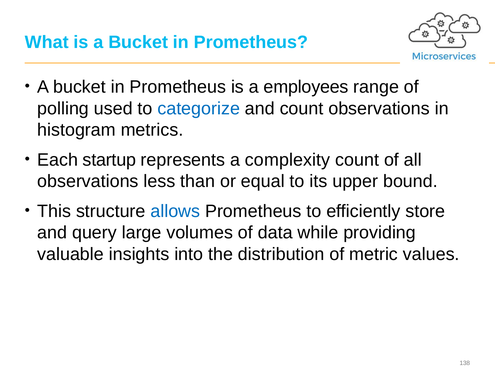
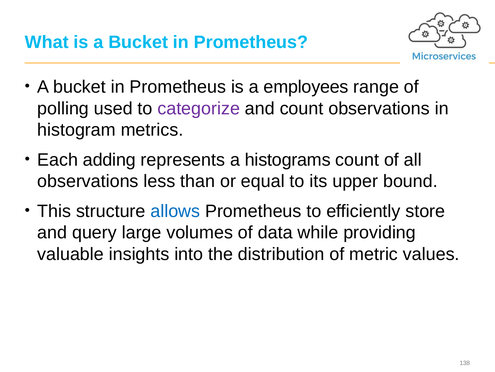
categorize colour: blue -> purple (199, 108)
startup: startup -> adding (109, 159)
complexity: complexity -> histograms (288, 159)
